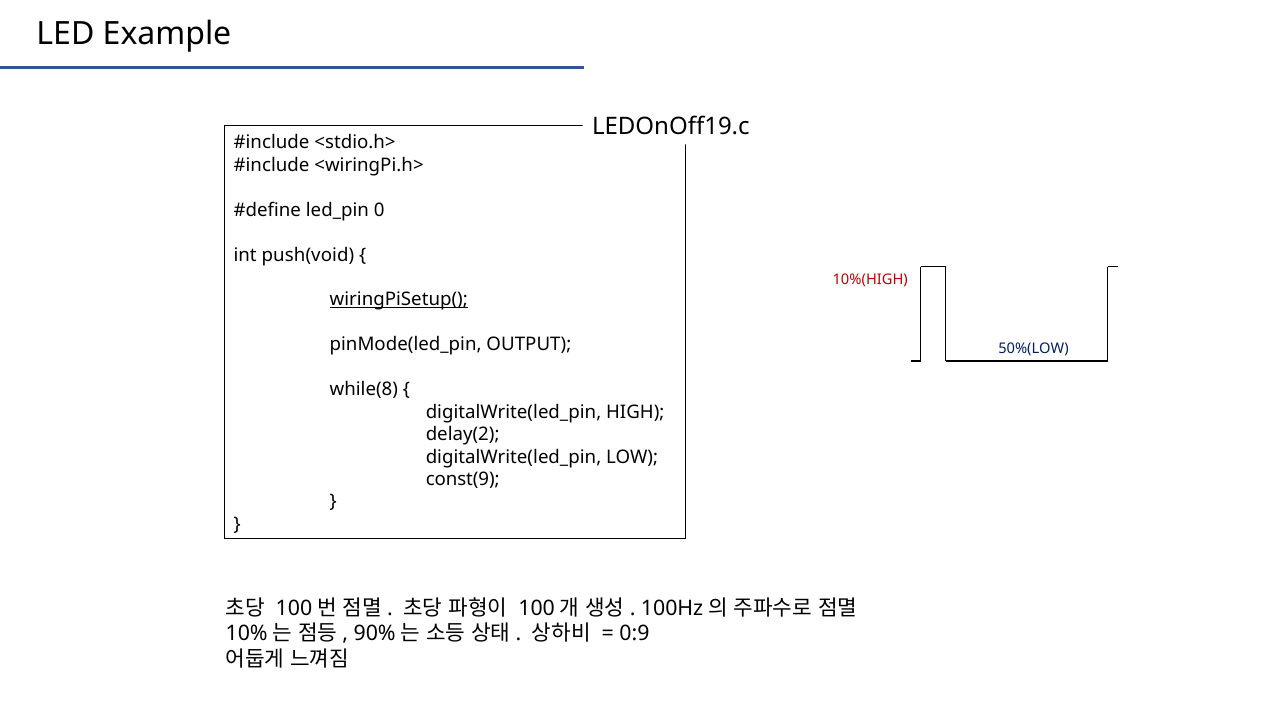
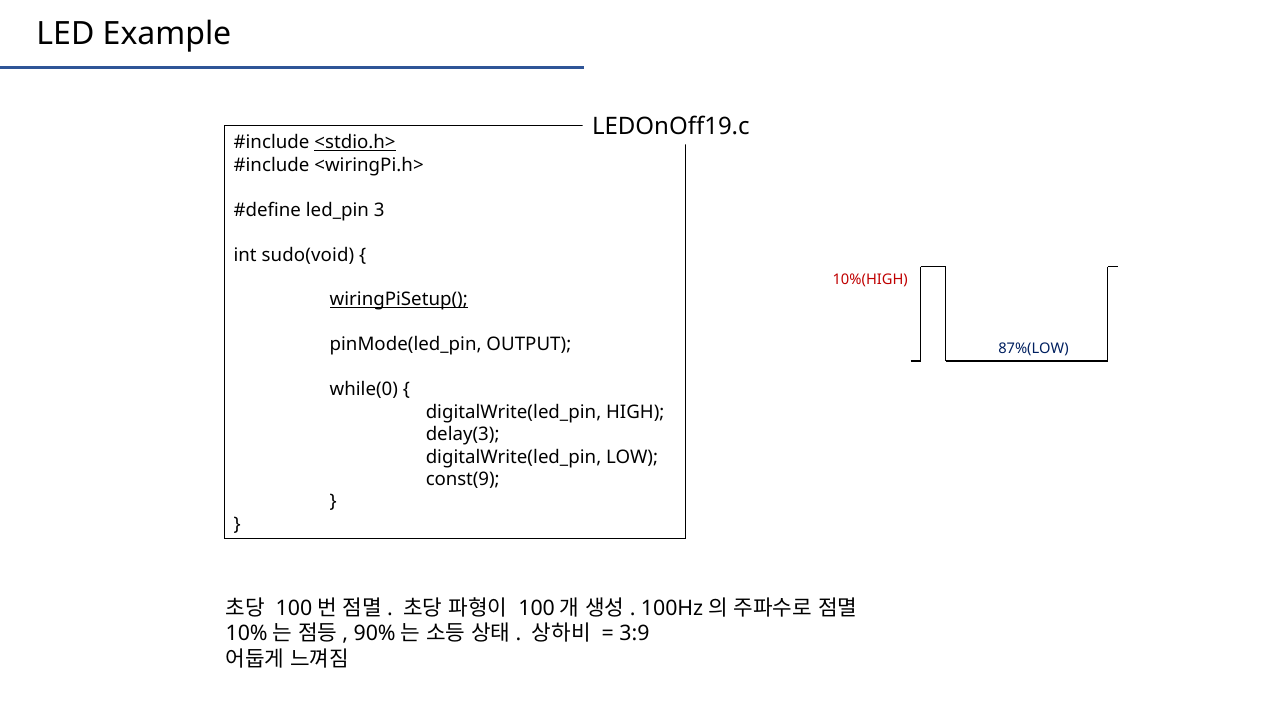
<stdio.h> underline: none -> present (355, 143)
0: 0 -> 3 (379, 210)
push(void: push(void -> sudo(void (308, 255)
50%(LOW: 50%(LOW -> 87%(LOW (1033, 348)
while(8: while(8 -> while(0 (364, 389)
delay(2: delay(2 -> delay(3 (463, 434)
0:9: 0:9 -> 3:9 (634, 633)
